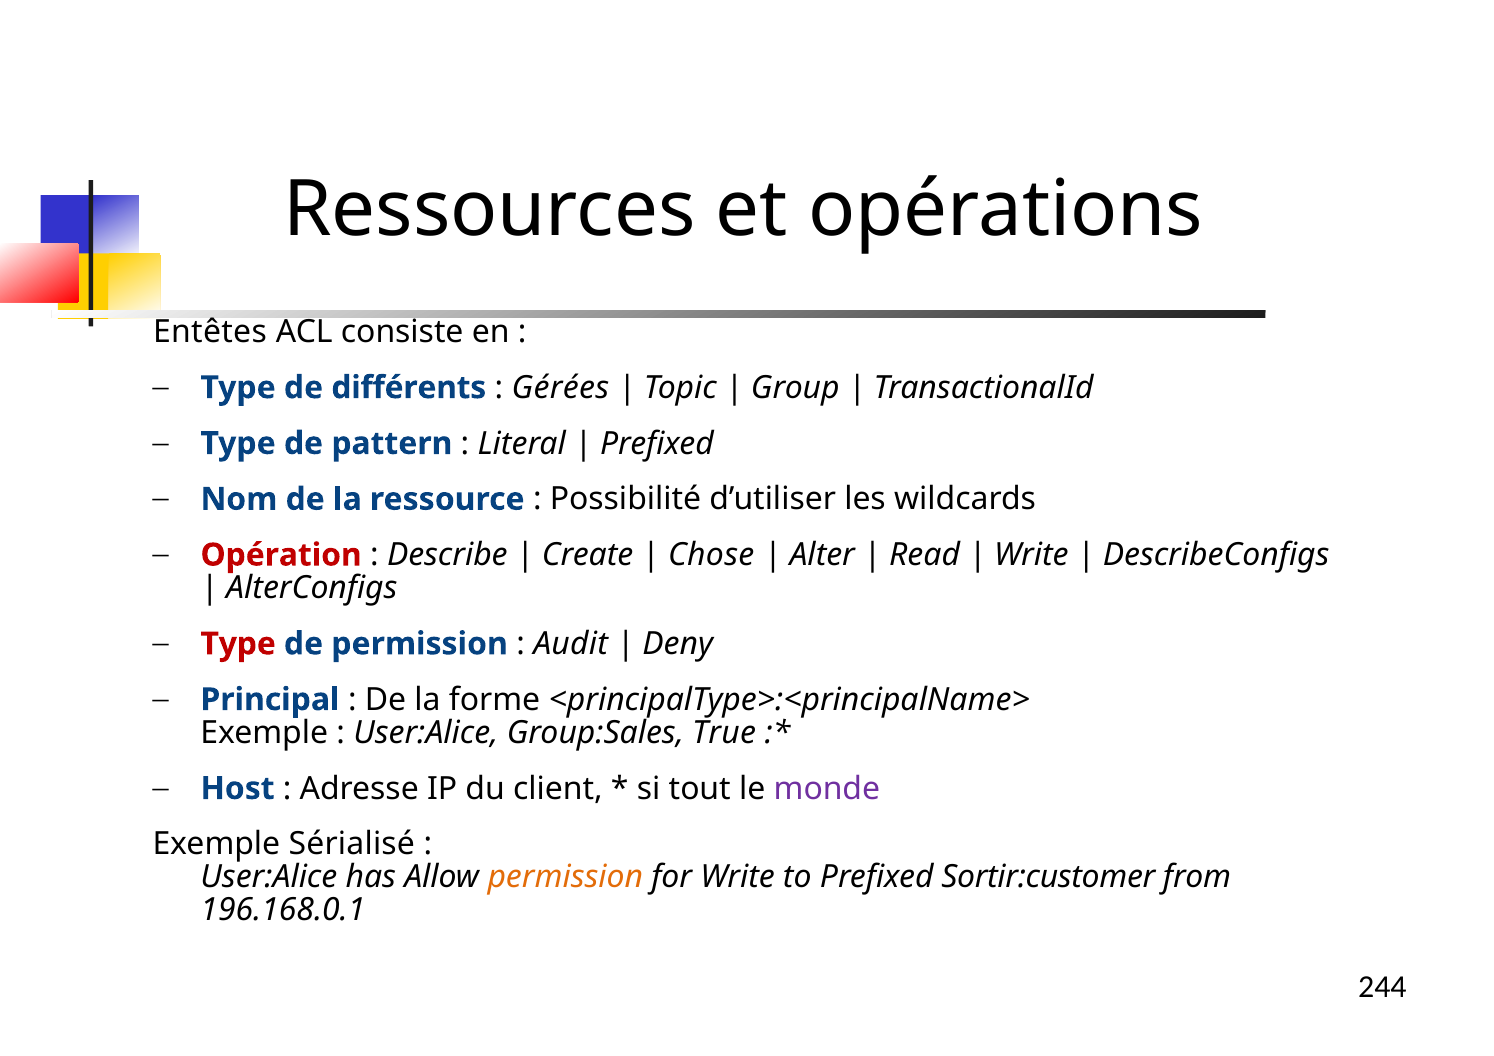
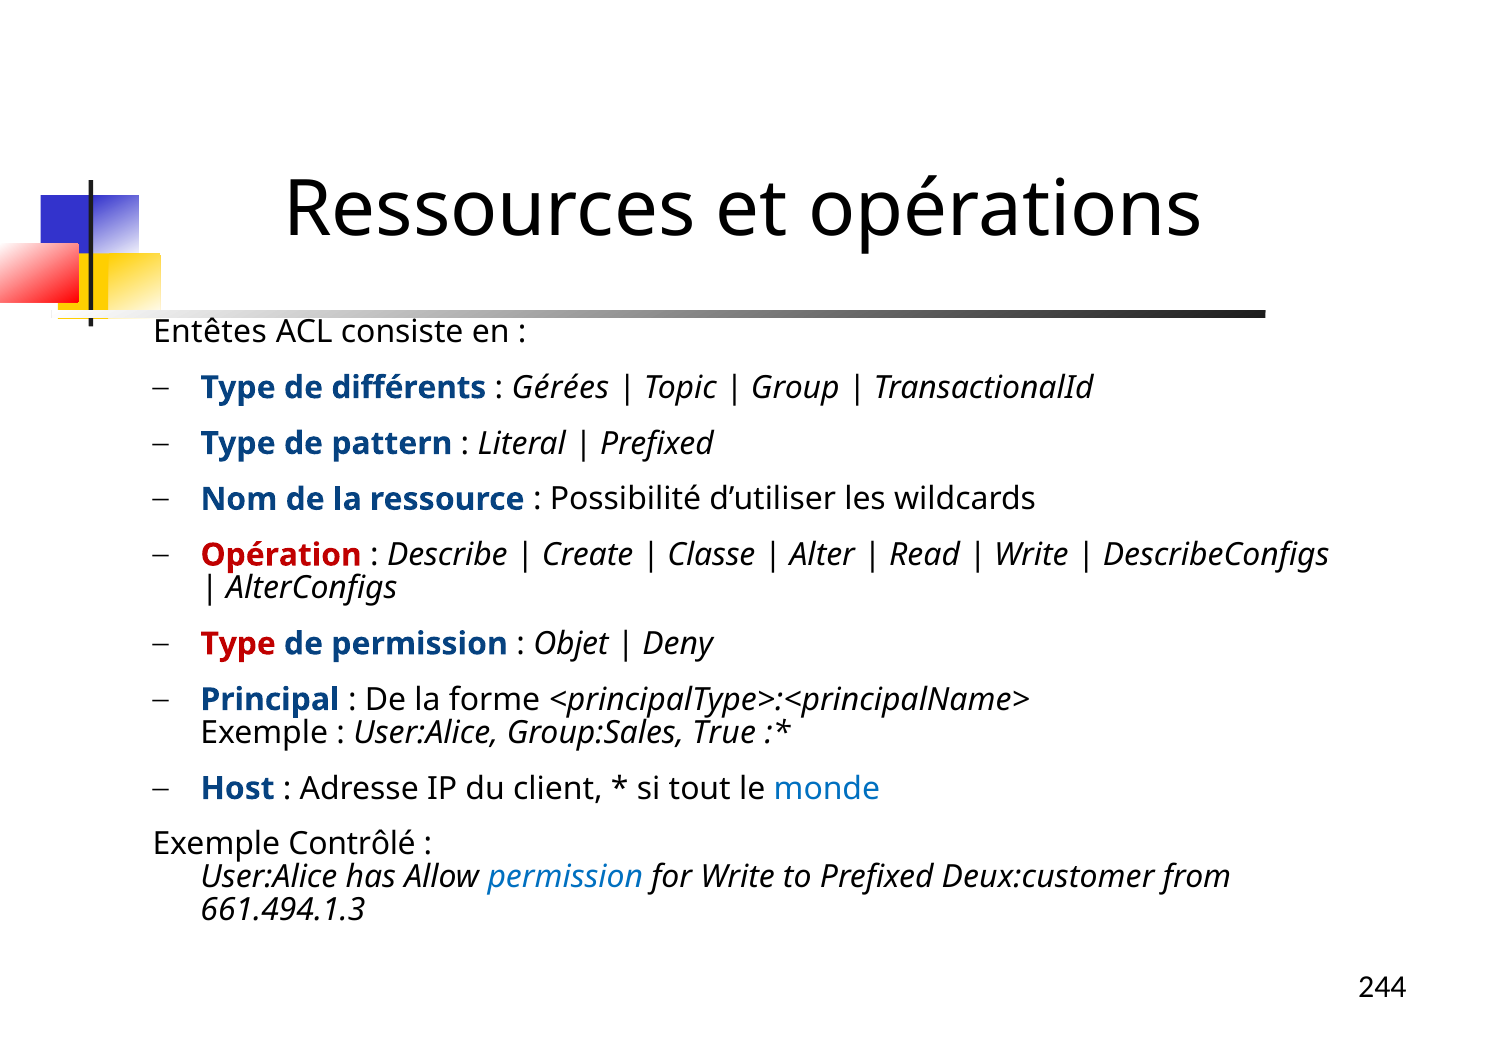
Chose: Chose -> Classe (711, 555)
Audit: Audit -> Objet (571, 644)
monde colour: purple -> blue (827, 789)
Sérialisé: Sérialisé -> Contrôlé (352, 845)
permission colour: orange -> blue (565, 878)
Sortir:customer: Sortir:customer -> Deux:customer (1048, 878)
196.168.0.1: 196.168.0.1 -> 661.494.1.3 (283, 911)
